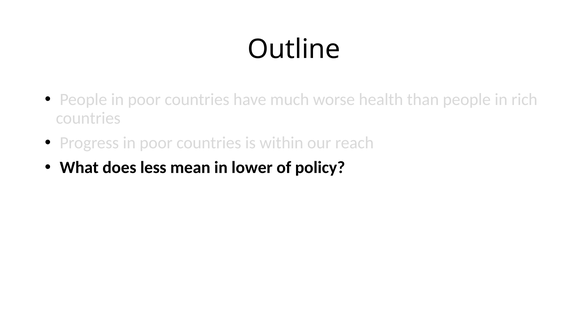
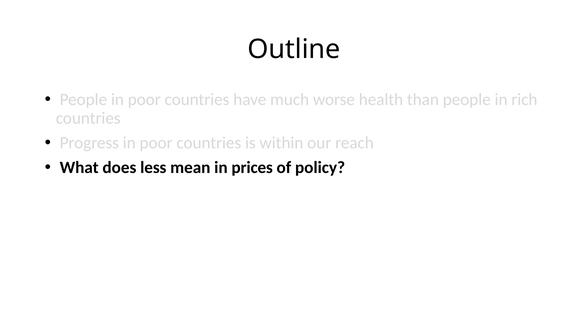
lower: lower -> prices (252, 167)
